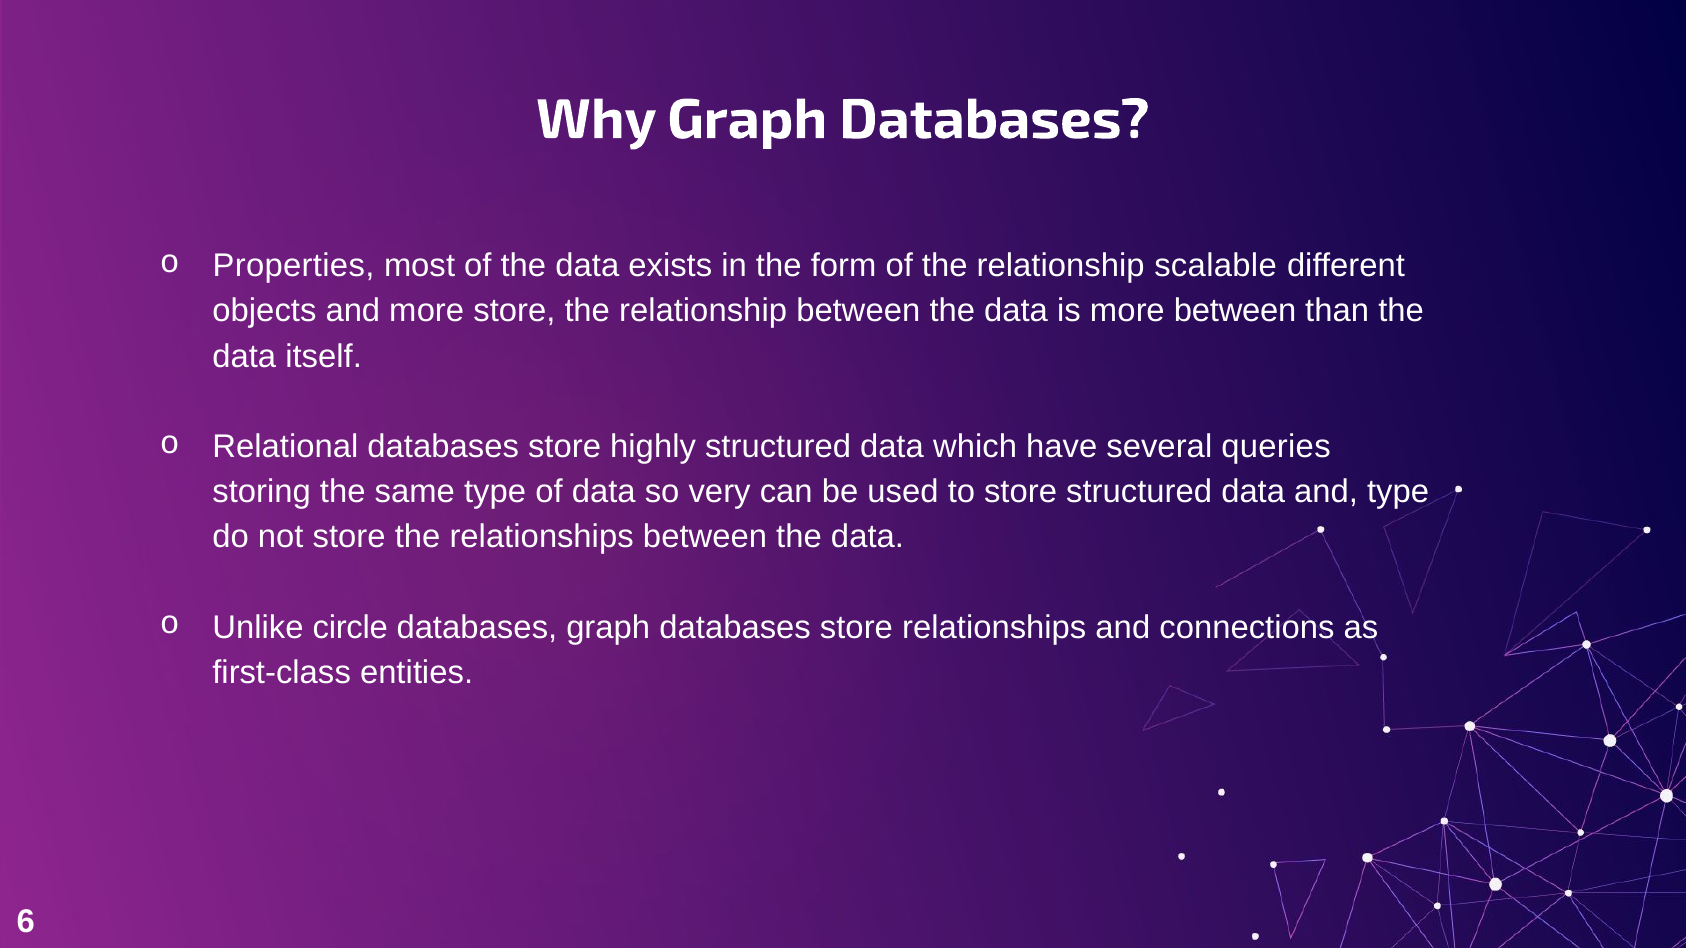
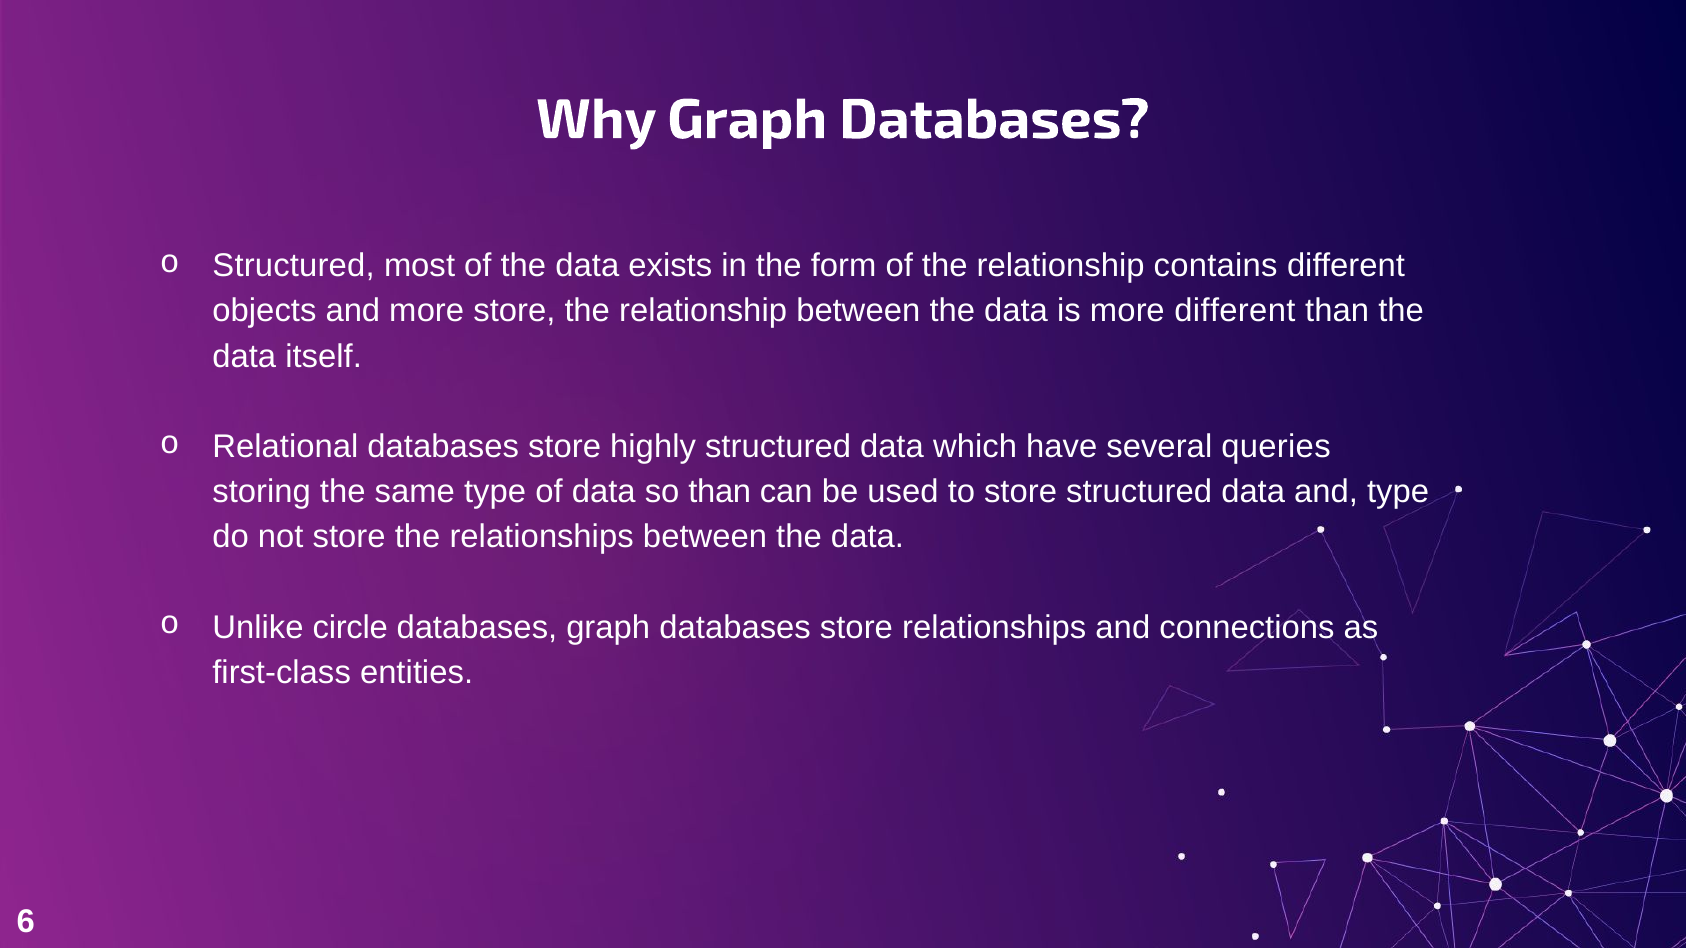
Properties: Properties -> Structured (294, 266)
scalable: scalable -> contains (1216, 266)
more between: between -> different (1235, 311)
so very: very -> than (720, 492)
